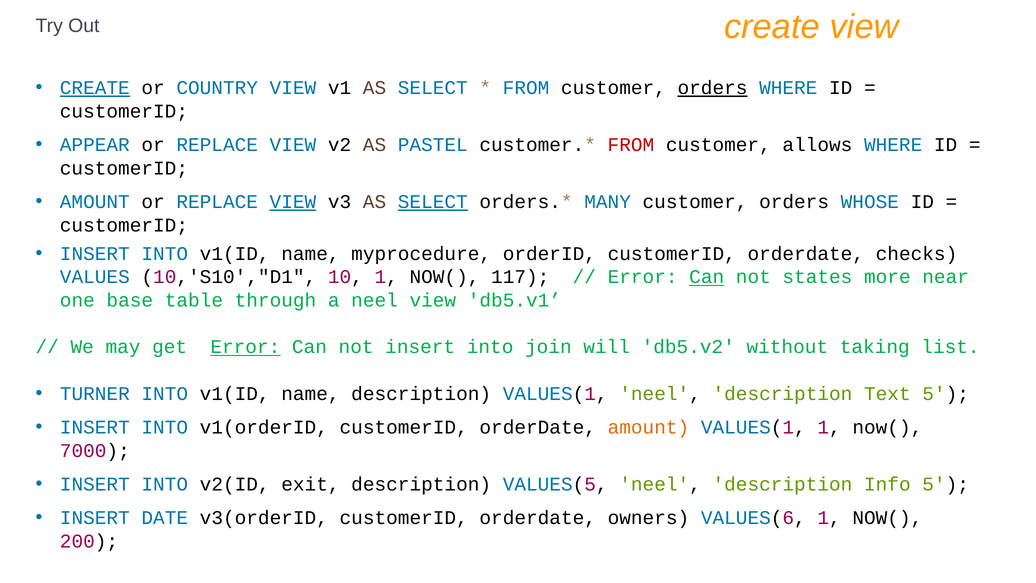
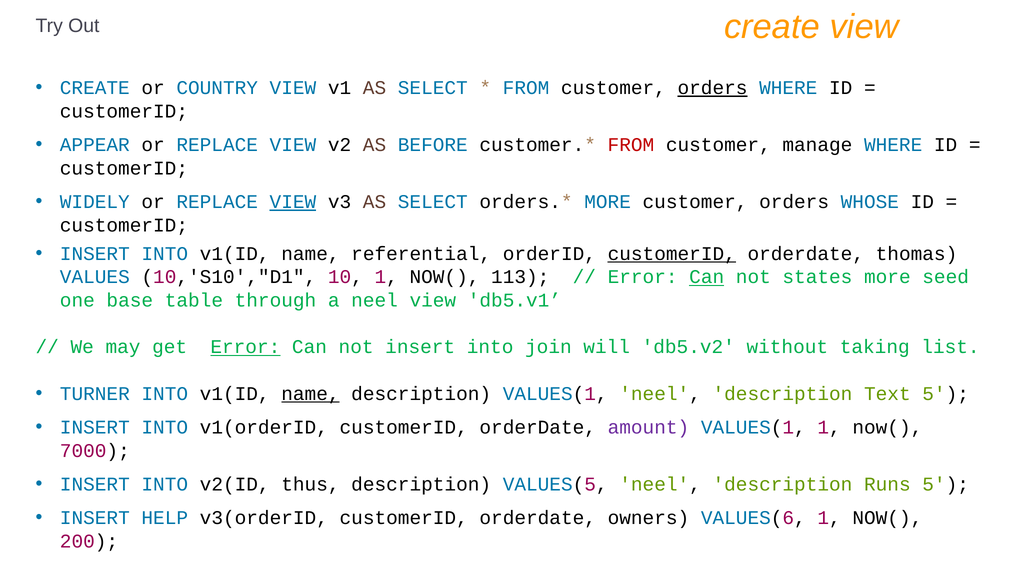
CREATE underline: present -> none (95, 88)
PASTEL: PASTEL -> BEFORE (433, 145)
allows: allows -> manage (817, 145)
AMOUNT: AMOUNT -> WIDELY (95, 202)
SELECT underline: present -> none (433, 202)
MANY: MANY -> MORE (608, 202)
myprocedure: myprocedure -> referential (421, 254)
customerID underline: none -> present (672, 254)
checks: checks -> thomas (916, 254)
117: 117 -> 113 (520, 277)
near: near -> seed (946, 277)
name underline: none -> present (310, 393)
amount colour: orange -> purple (648, 427)
exit: exit -> thus (310, 484)
Info: Info -> Runs (887, 484)
DATE: DATE -> HELP (165, 518)
